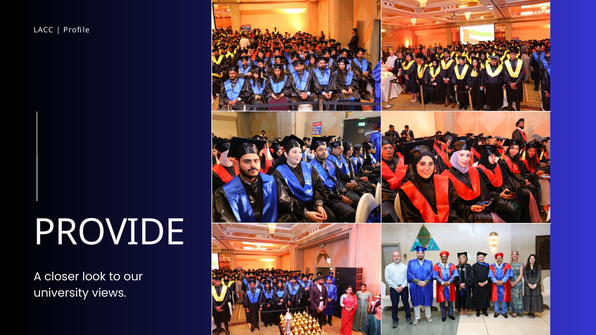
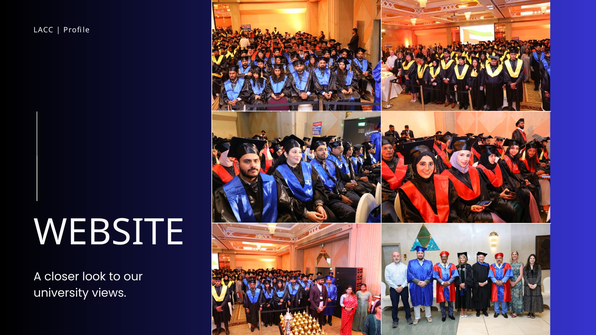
PROVIDE: PROVIDE -> WEBSITE (109, 233)
